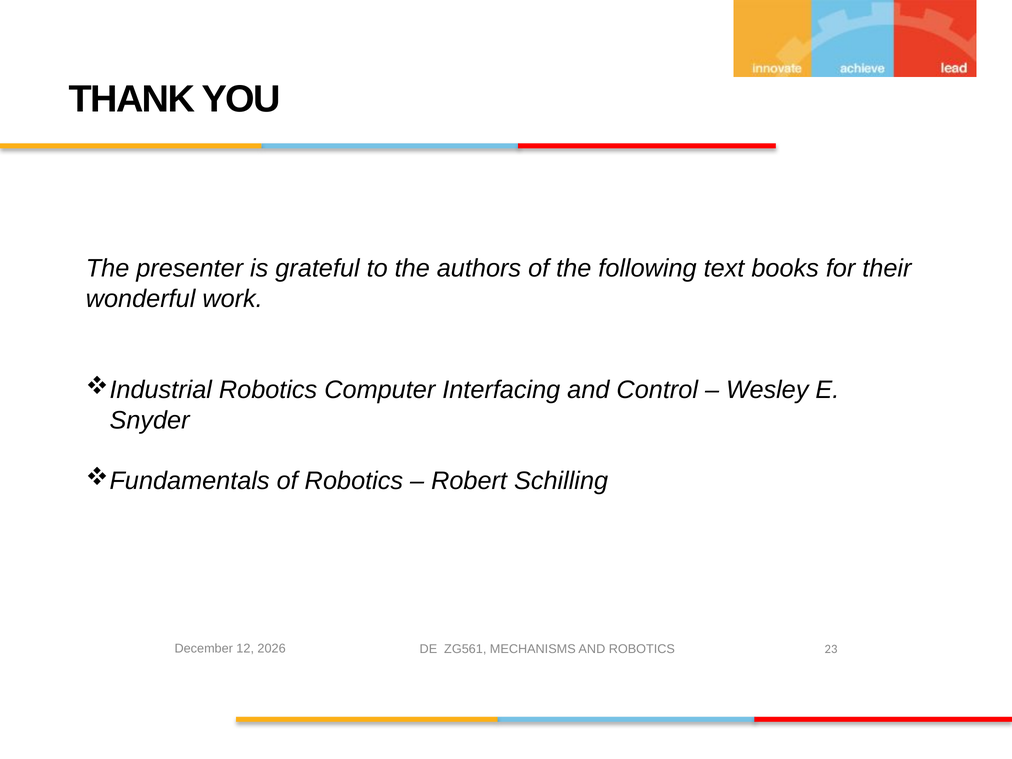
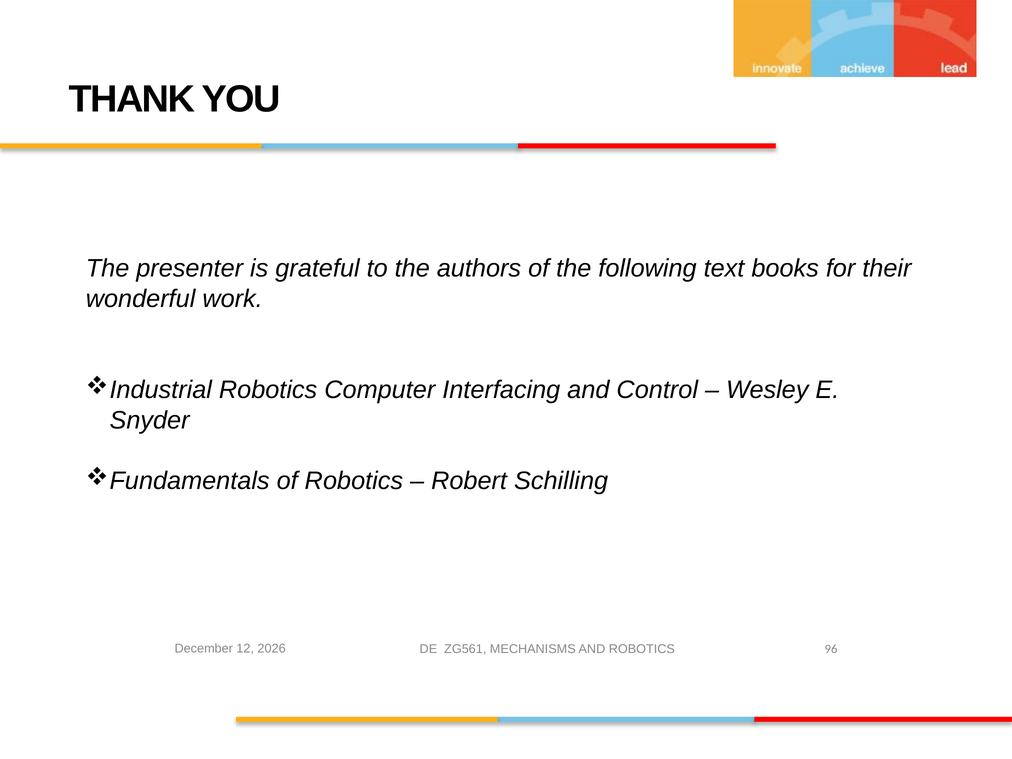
23: 23 -> 96 (831, 649)
